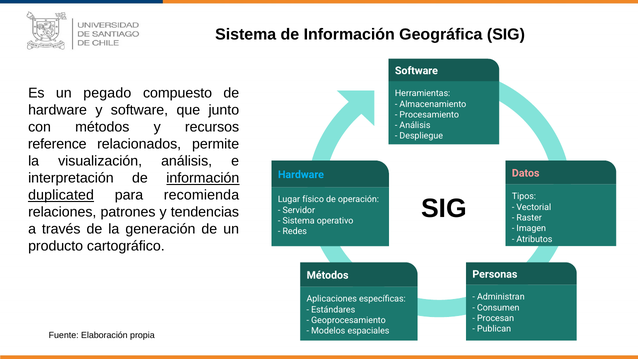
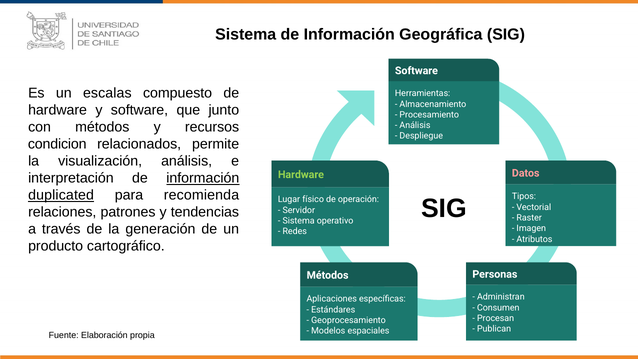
pegado: pegado -> escalas (107, 93)
reference: reference -> condicion (57, 144)
Hardware colour: light blue -> light green (301, 175)
